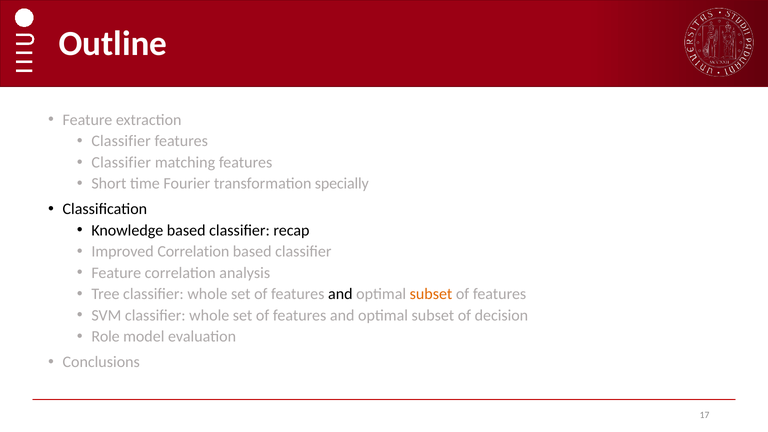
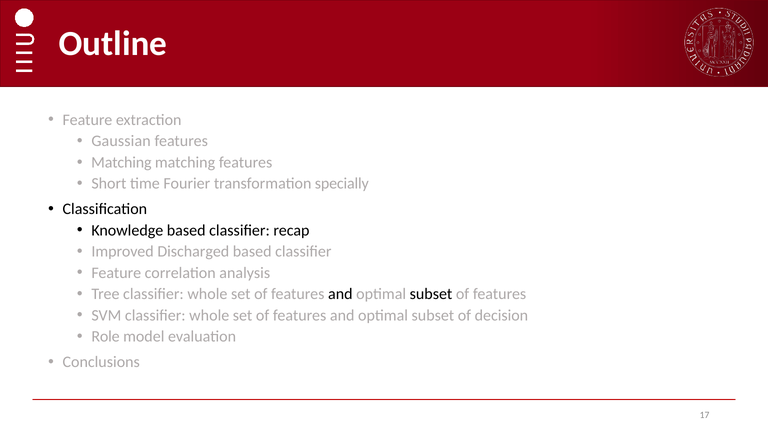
Classifier: Classifier -> Gaussian (121, 141)
Classifier: Classifier -> Matching (121, 162)
Improved Correlation: Correlation -> Discharged (193, 252)
subset colour: orange -> black (431, 294)
